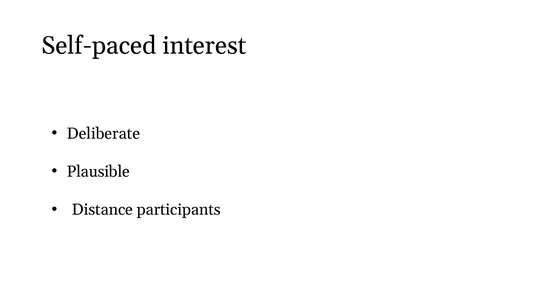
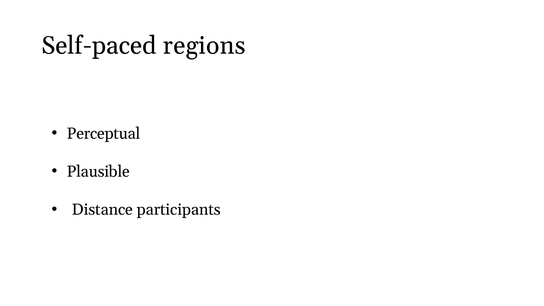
interest: interest -> regions (204, 46)
Deliberate: Deliberate -> Perceptual (104, 133)
